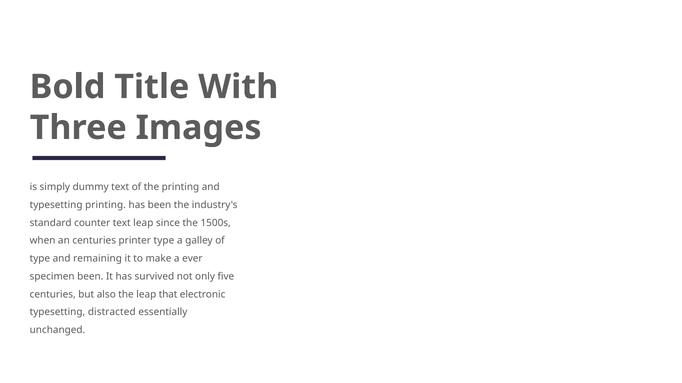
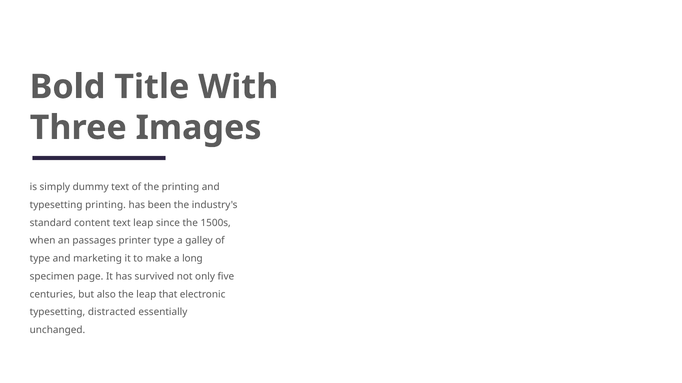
counter: counter -> content (92, 223)
an centuries: centuries -> passages (94, 241)
remaining: remaining -> marketing (98, 259)
ever: ever -> long (192, 259)
specimen been: been -> page (90, 277)
